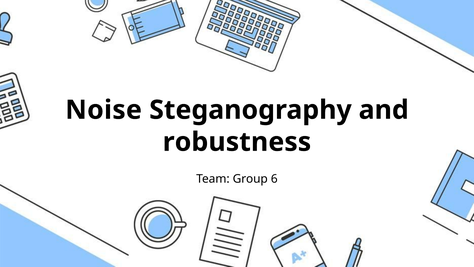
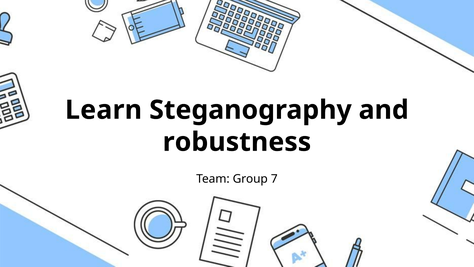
Noise: Noise -> Learn (104, 110)
6: 6 -> 7 (274, 179)
